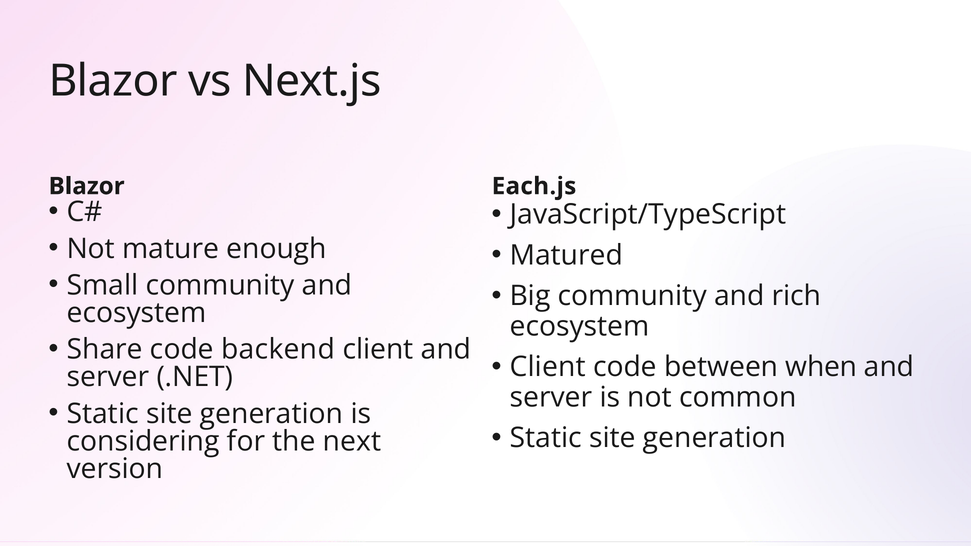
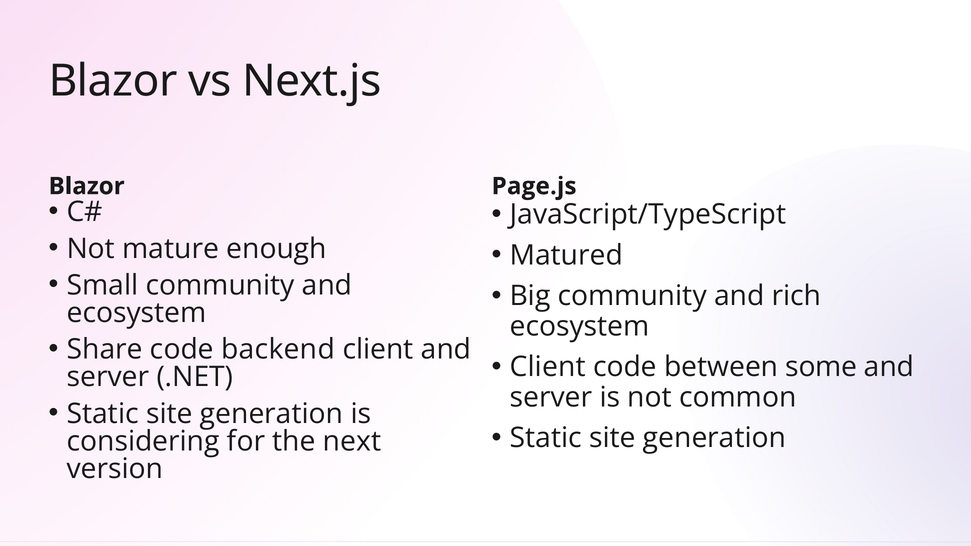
Each.js: Each.js -> Page.js (534, 186)
when: when -> some (821, 367)
